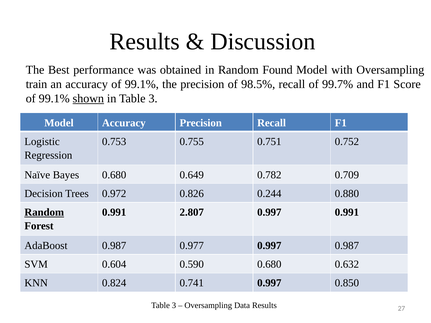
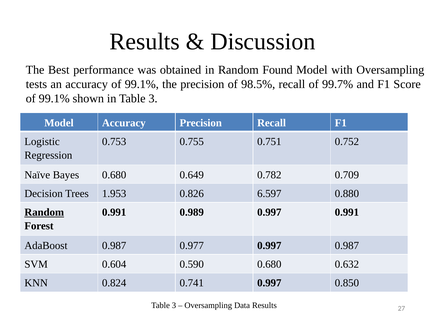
train: train -> tests (36, 84)
shown underline: present -> none (88, 99)
0.972: 0.972 -> 1.953 (114, 194)
0.244: 0.244 -> 6.597 (269, 194)
2.807: 2.807 -> 0.989 (192, 213)
